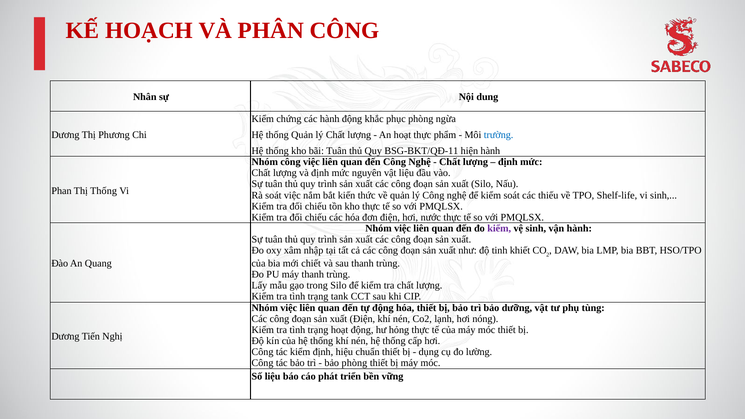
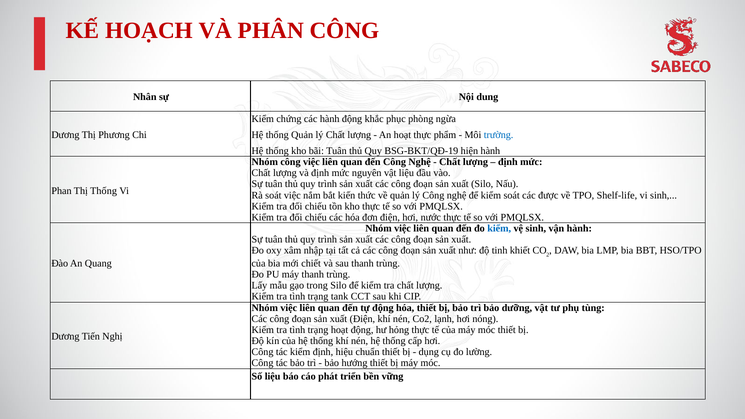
BSG-BKT/QĐ-11: BSG-BKT/QĐ-11 -> BSG-BKT/QĐ-19 (421, 151)
thiếu: thiếu -> được (548, 195)
kiểm colour: purple -> blue (499, 229)
bảo phòng: phòng -> hướng (354, 363)
